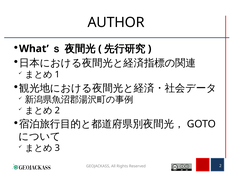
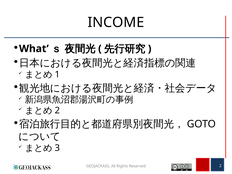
AUTHOR: AUTHOR -> INCOME (116, 22)
